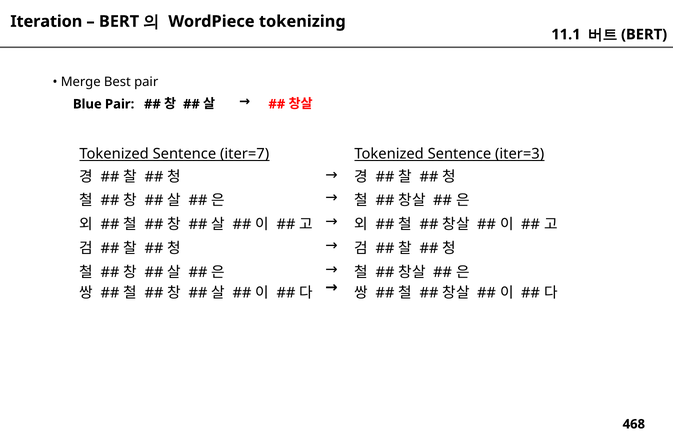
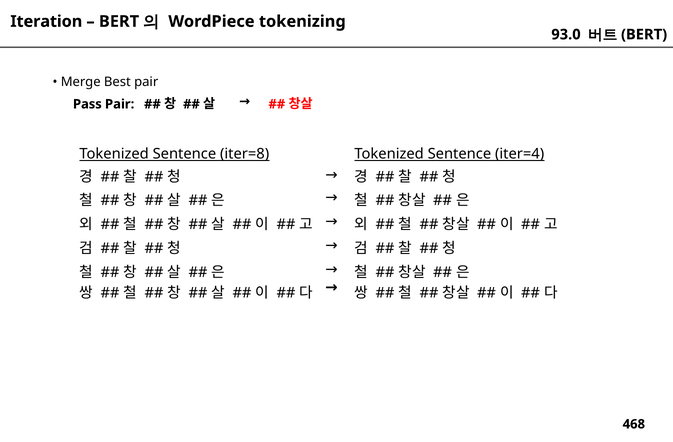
11.1: 11.1 -> 93.0 (566, 34)
Blue: Blue -> Pass (87, 104)
iter=7: iter=7 -> iter=8 (245, 154)
iter=3: iter=3 -> iter=4 (520, 154)
